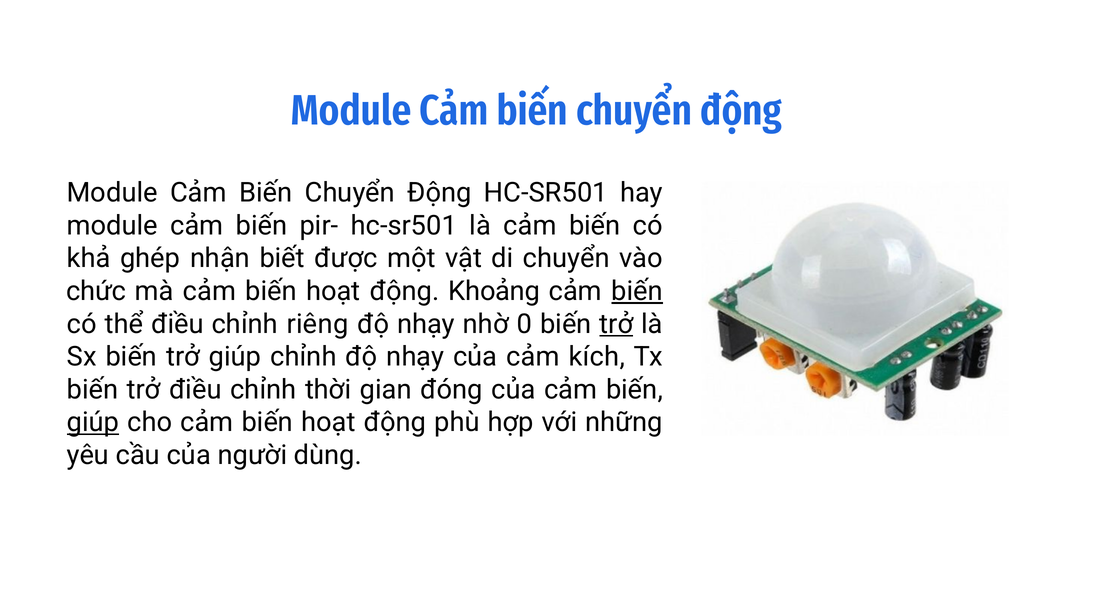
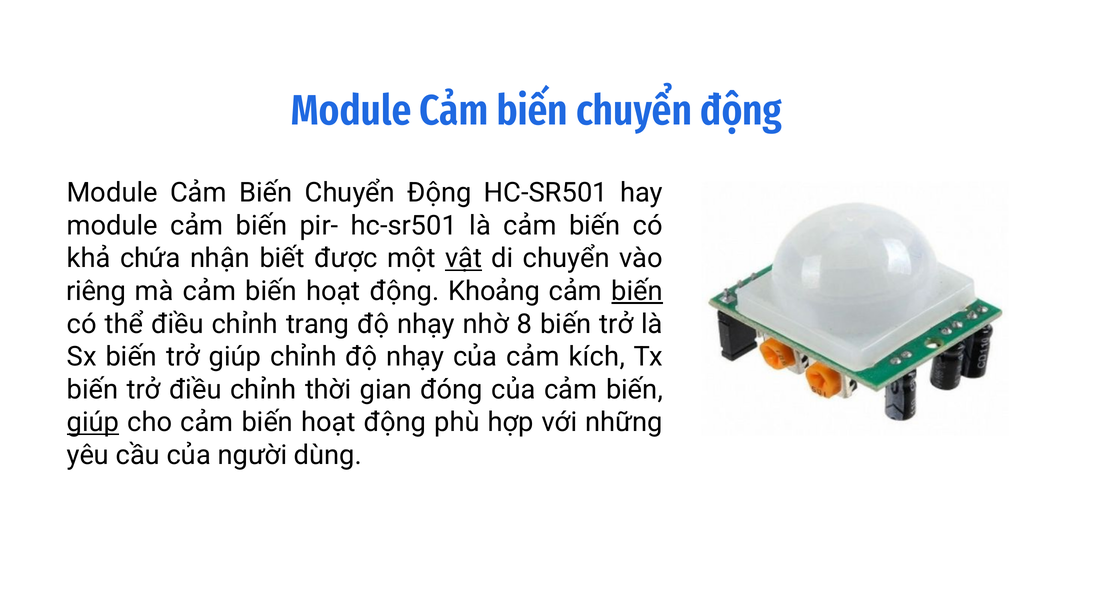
ghép: ghép -> chứa (150, 258)
vật underline: none -> present (464, 258)
chức: chức -> riêng (96, 291)
riêng: riêng -> trang (318, 324)
0: 0 -> 8 (524, 324)
trở underline: present -> none (616, 324)
